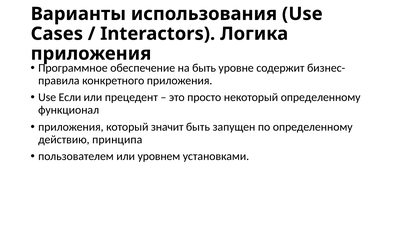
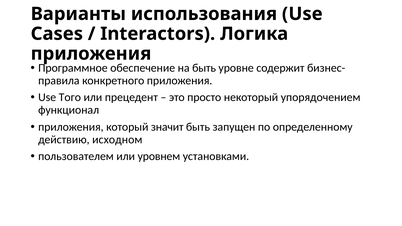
Если: Если -> Того (70, 97)
некоторый определенному: определенному -> упорядочением (321, 97)
принципа: принципа -> исходном (117, 140)
